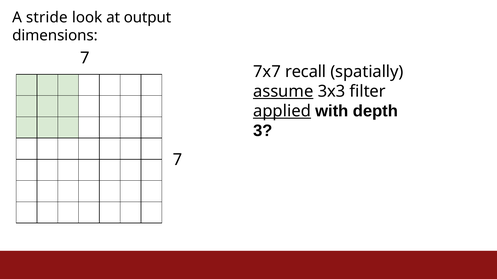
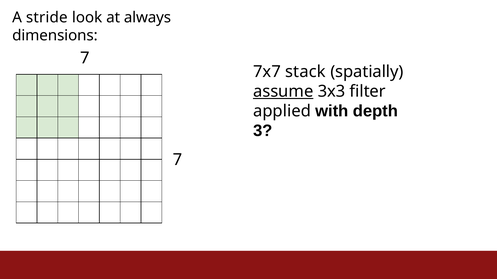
output: output -> always (147, 18)
recall: recall -> stack (305, 72)
applied underline: present -> none (282, 111)
